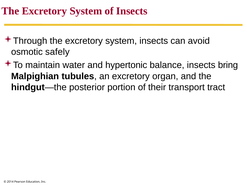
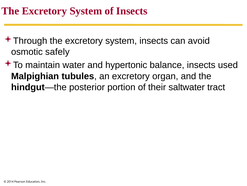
bring: bring -> used (228, 65)
transport: transport -> saltwater (187, 87)
